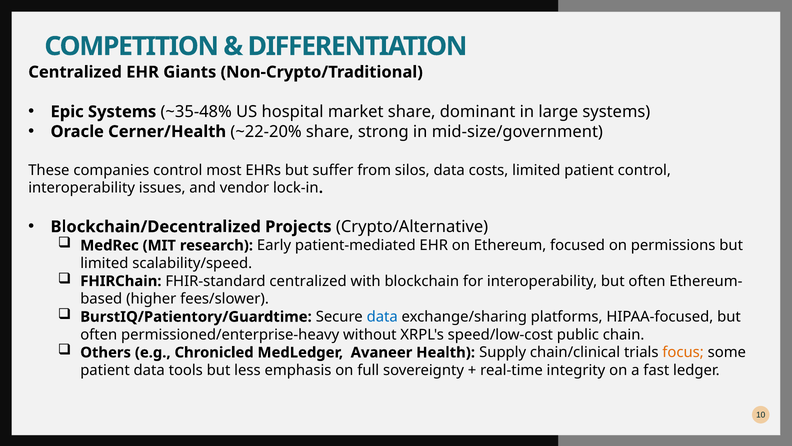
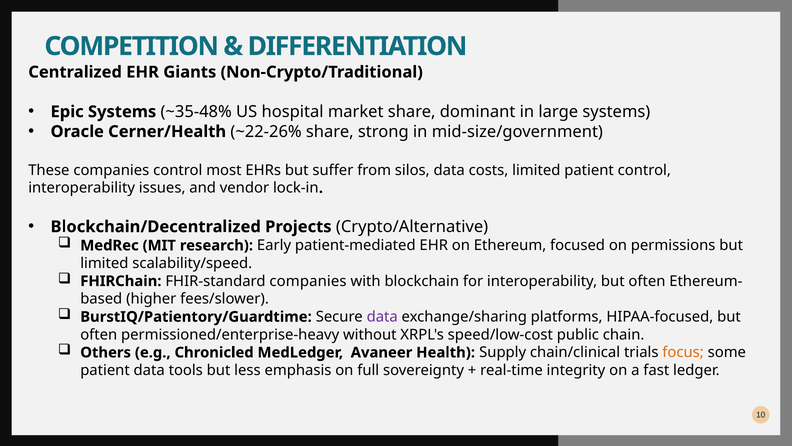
~22-20%: ~22-20% -> ~22-26% (266, 131)
FHIR-standard centralized: centralized -> companies (308, 281)
data colour: blue -> purple (382, 316)
